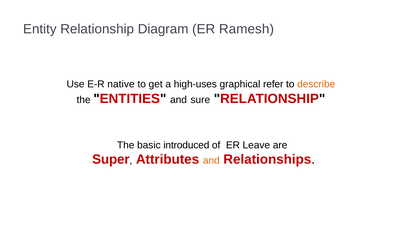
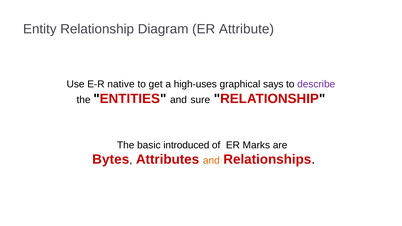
Ramesh: Ramesh -> Attribute (246, 29)
refer: refer -> says (273, 84)
describe colour: orange -> purple (316, 84)
Leave: Leave -> Marks (256, 145)
Super: Super -> Bytes (111, 159)
